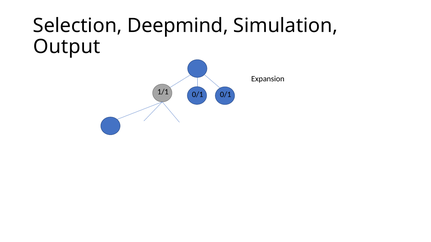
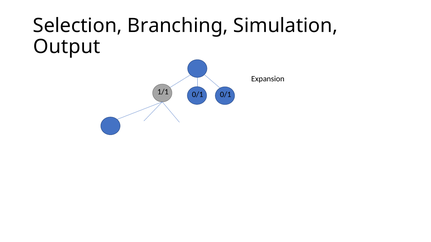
Deepmind: Deepmind -> Branching (178, 26)
